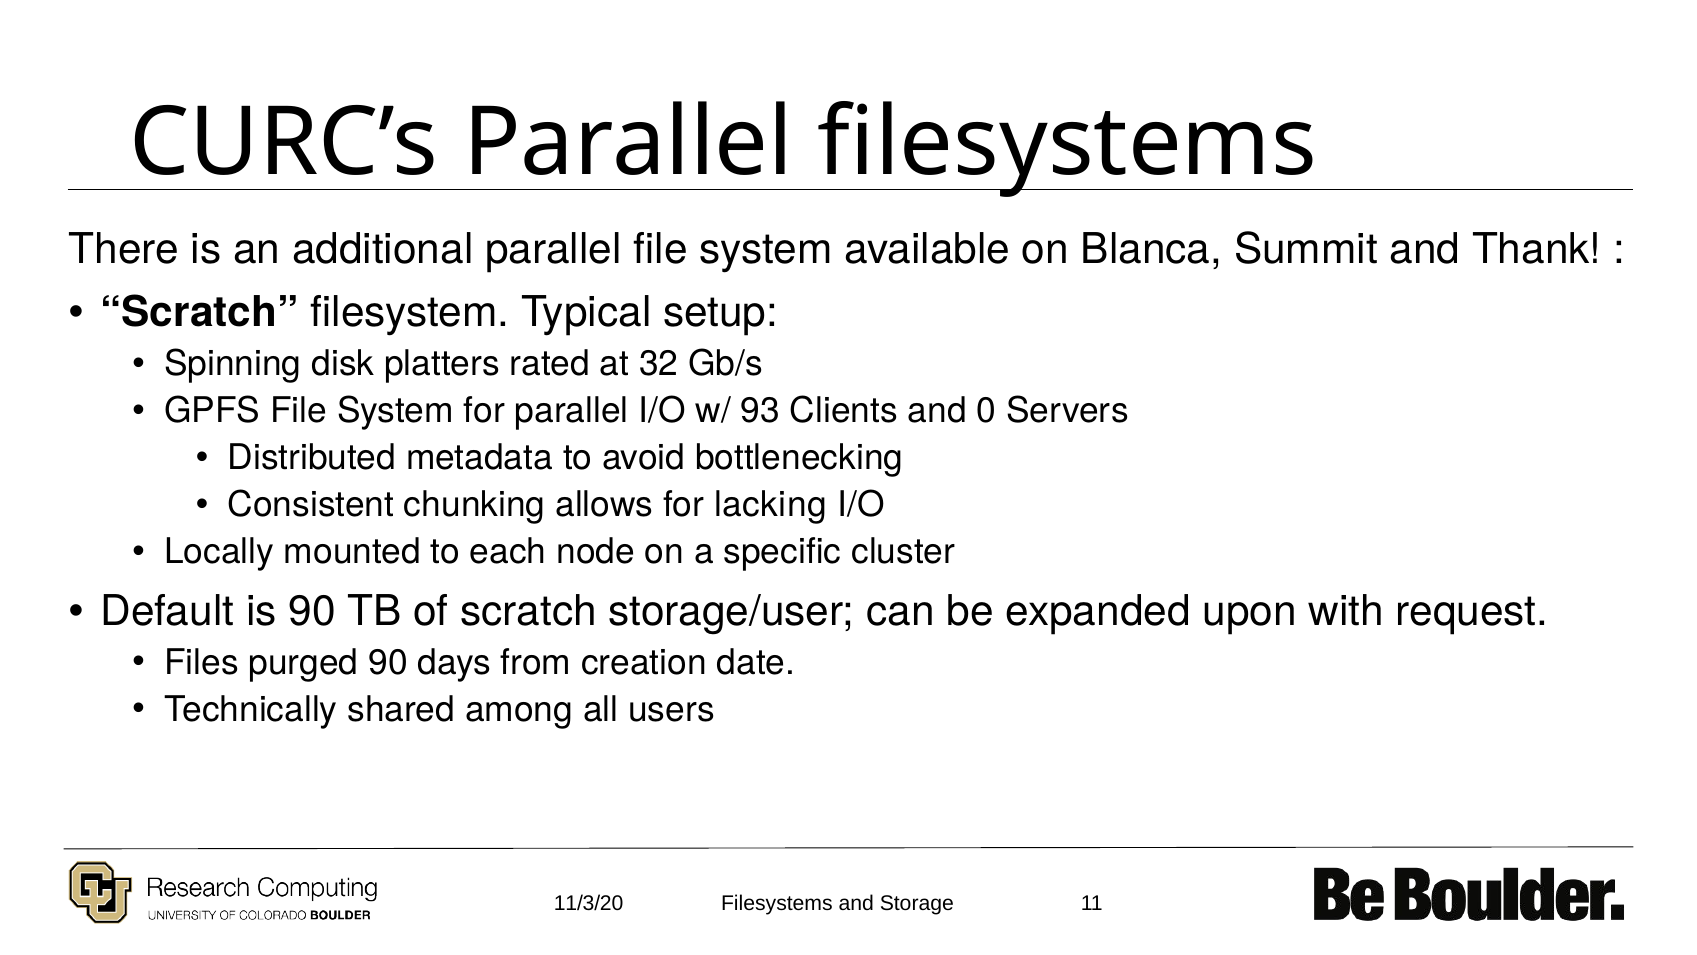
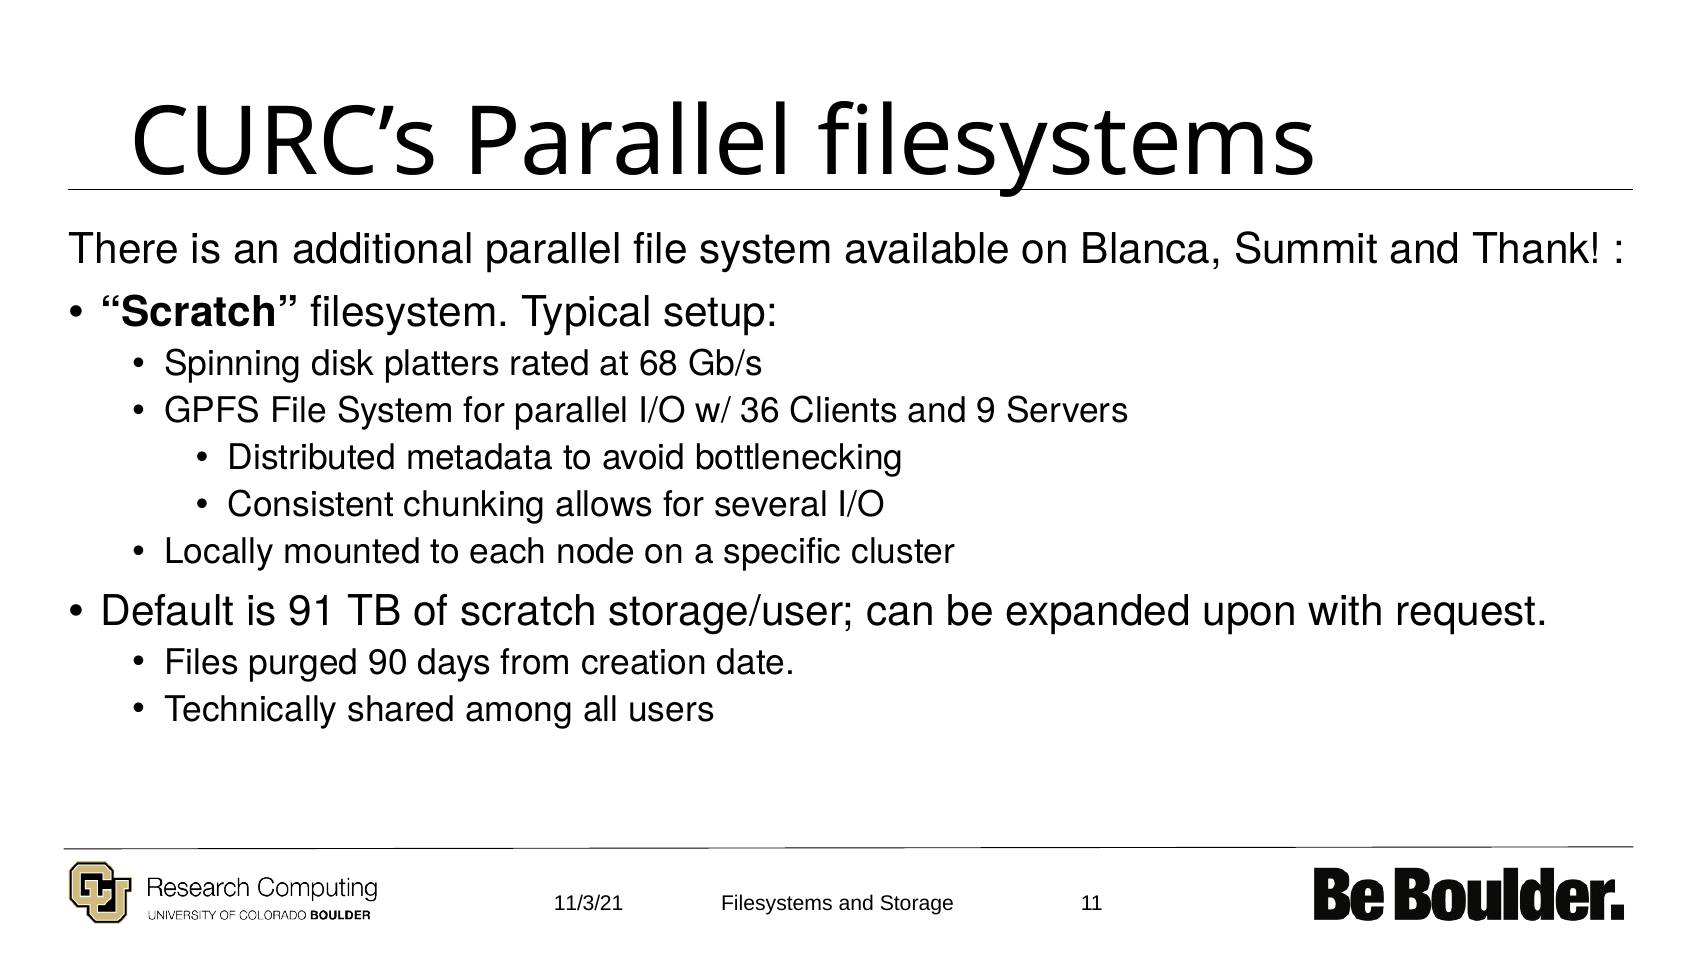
32: 32 -> 68 (659, 364)
93: 93 -> 36 (760, 411)
0: 0 -> 9 (987, 411)
lacking: lacking -> several (771, 505)
is 90: 90 -> 91 (312, 611)
11/3/20: 11/3/20 -> 11/3/21 (589, 903)
